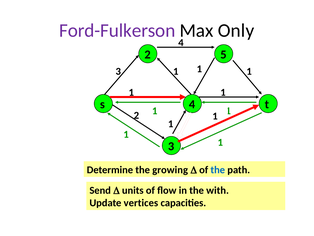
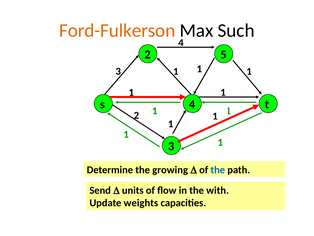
Ford-Fulkerson colour: purple -> orange (117, 30)
Only: Only -> Such (236, 30)
vertices: vertices -> weights (141, 203)
